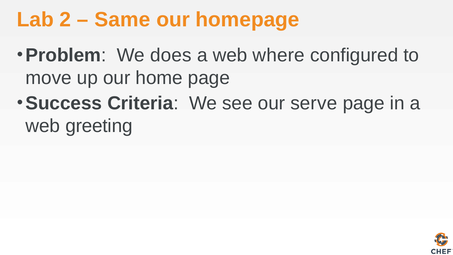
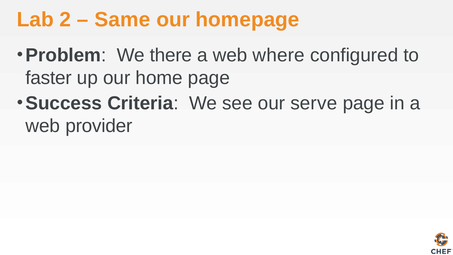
does: does -> there (171, 55)
move: move -> faster (49, 78)
greeting: greeting -> provider (99, 126)
